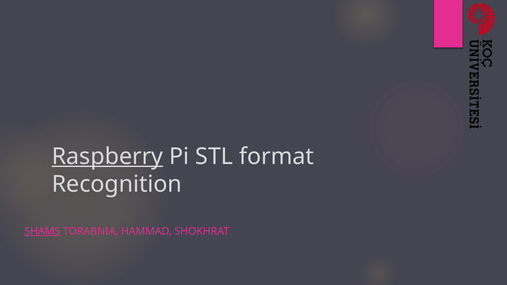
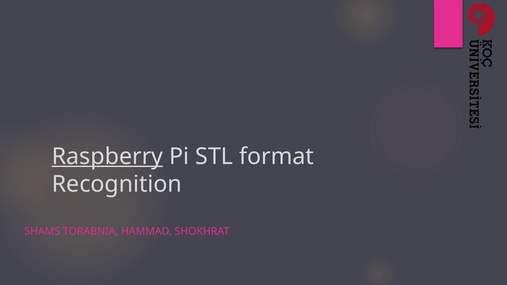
SHAMS underline: present -> none (42, 231)
